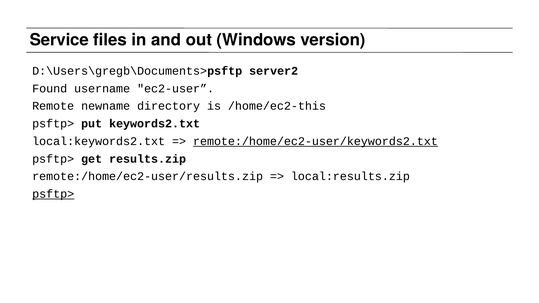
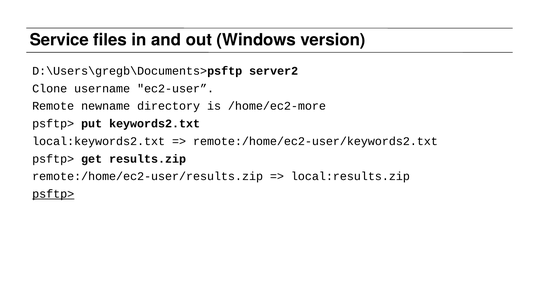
Found: Found -> Clone (50, 88)
/home/ec2-this: /home/ec2-this -> /home/ec2-more (277, 106)
remote:/home/ec2-user/keywords2.txt underline: present -> none (315, 141)
